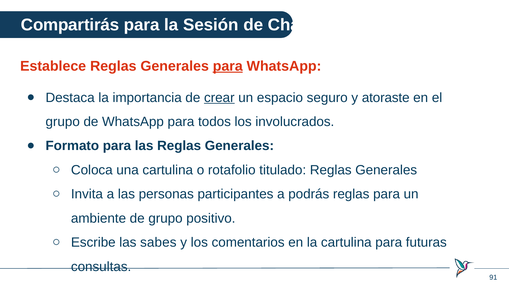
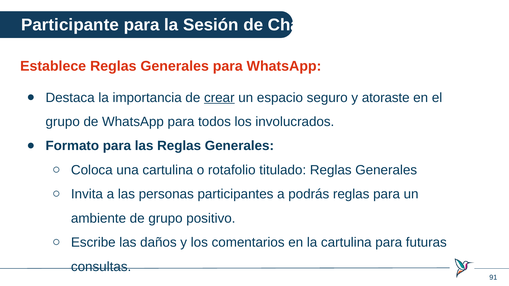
Compartirás: Compartirás -> Participante (70, 25)
para underline: present -> none (228, 66)
sabes: sabes -> daños (158, 243)
